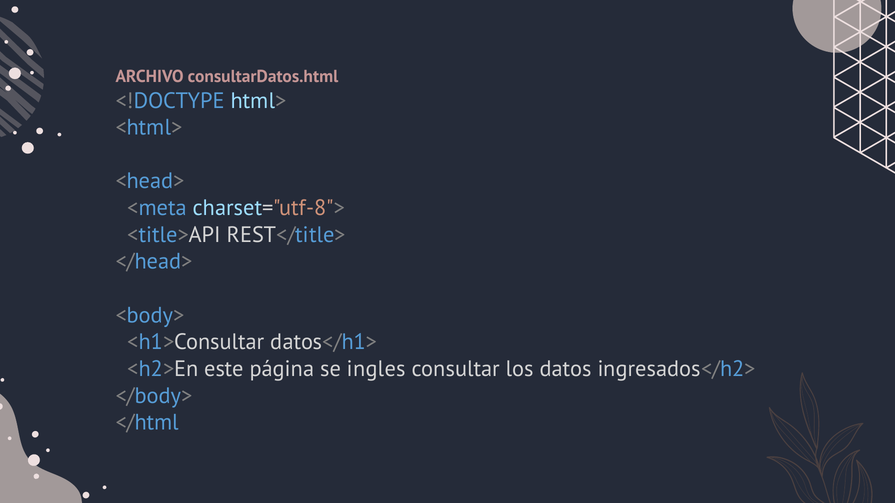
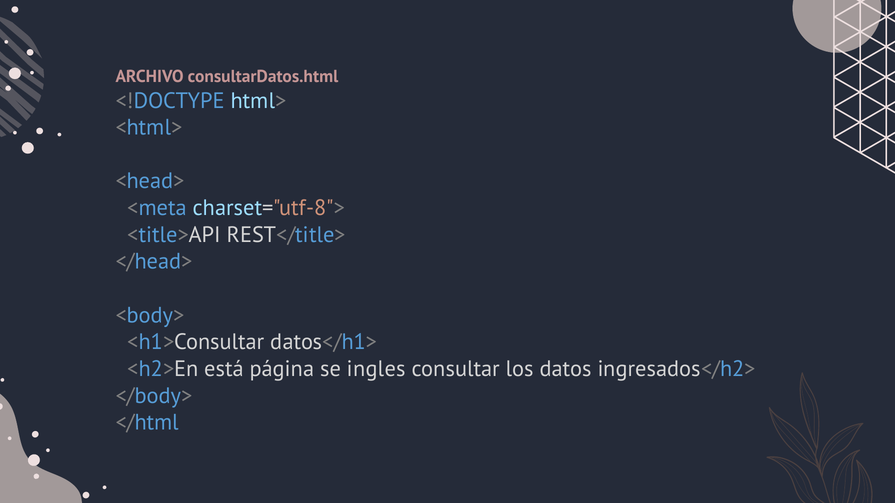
este: este -> está (224, 369)
